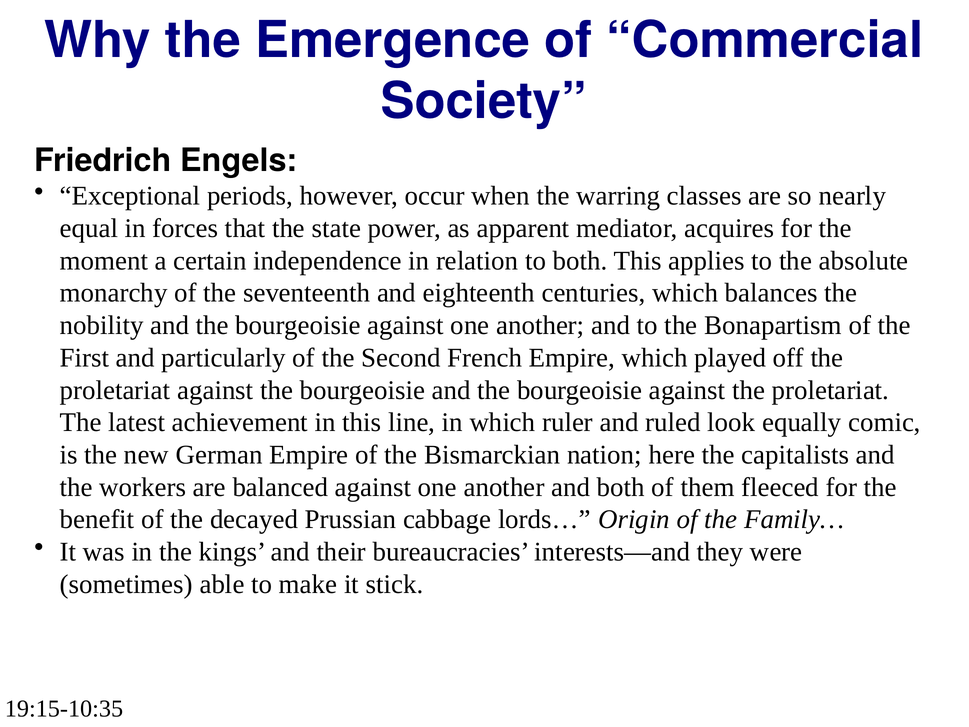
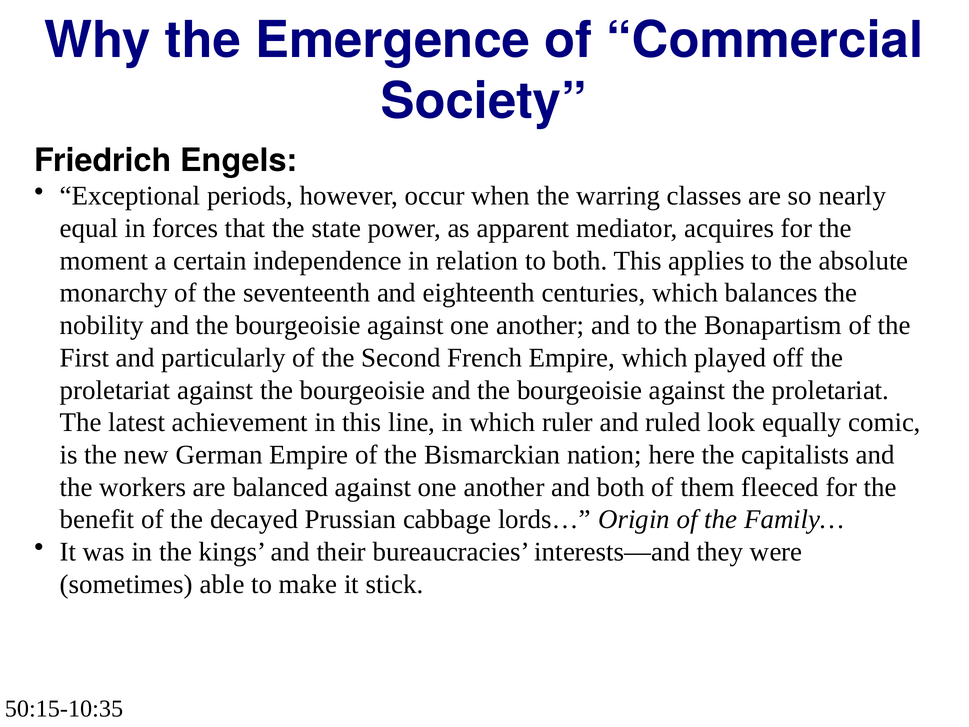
19:15-10:35: 19:15-10:35 -> 50:15-10:35 (64, 708)
